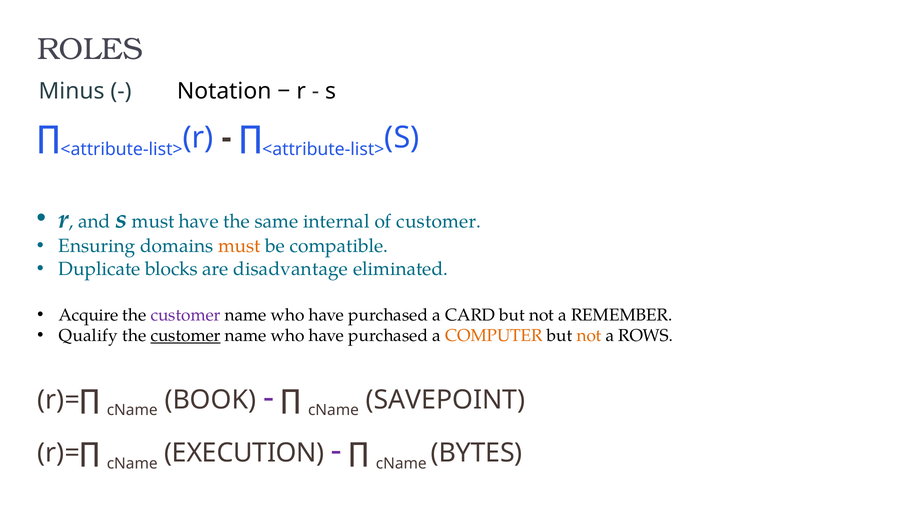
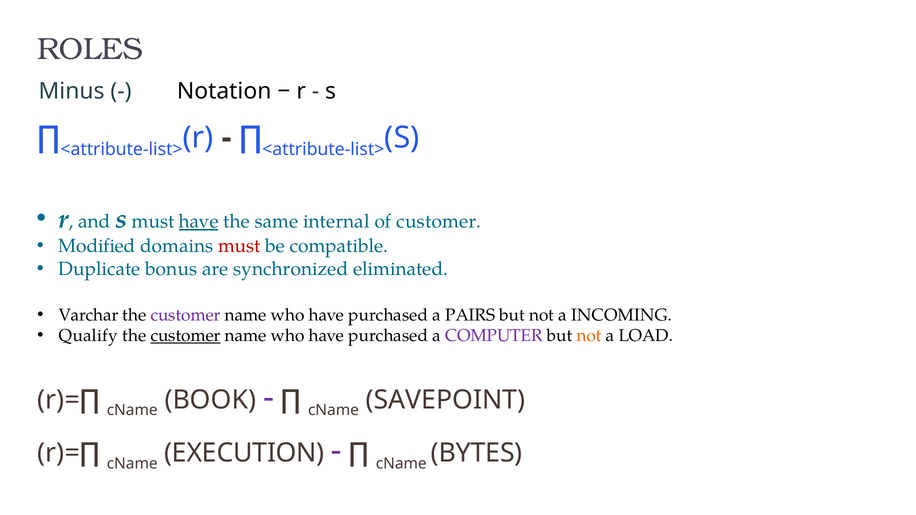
have underline: none -> present (199, 222)
Ensuring: Ensuring -> Modified (97, 246)
must colour: orange -> red (239, 246)
blocks: blocks -> bonus (171, 269)
disadvantage: disadvantage -> synchronized (291, 269)
Acquire: Acquire -> Varchar (88, 315)
CARD: CARD -> PAIRS (470, 315)
REMEMBER: REMEMBER -> INCOMING (622, 315)
COMPUTER colour: orange -> purple (494, 336)
ROWS: ROWS -> LOAD (646, 336)
